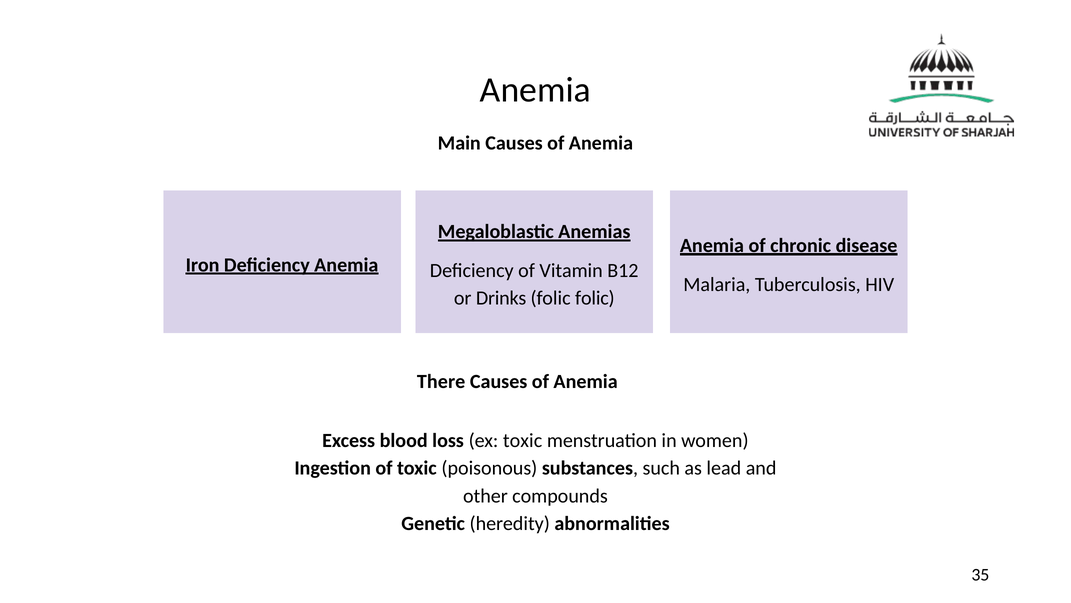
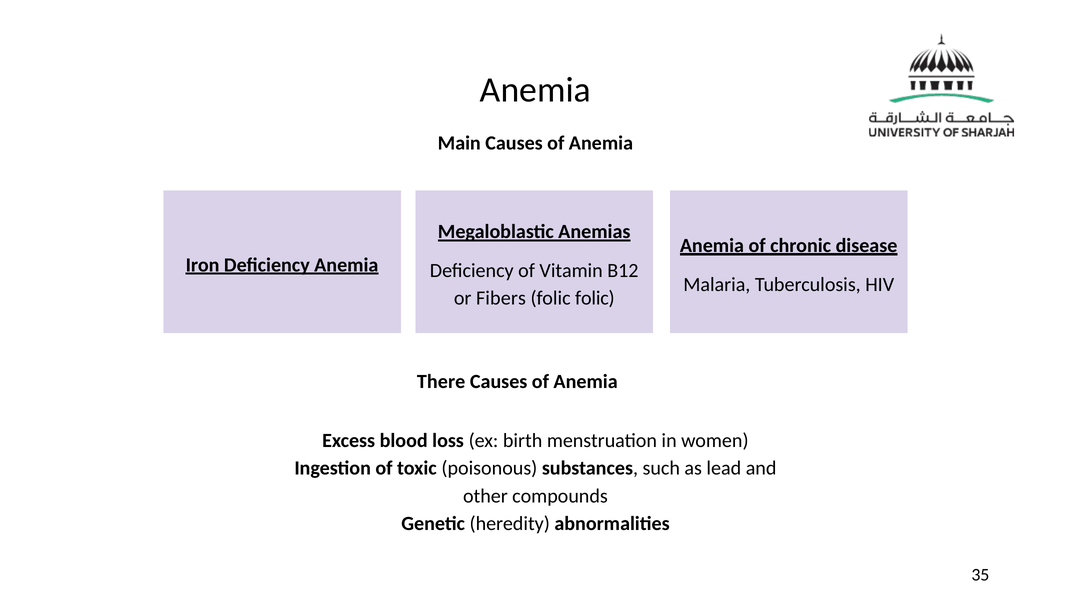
Drinks: Drinks -> Fibers (501, 298)
ex toxic: toxic -> birth (523, 440)
